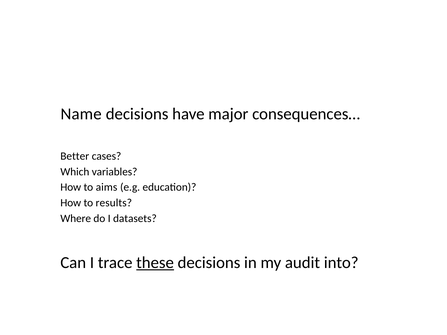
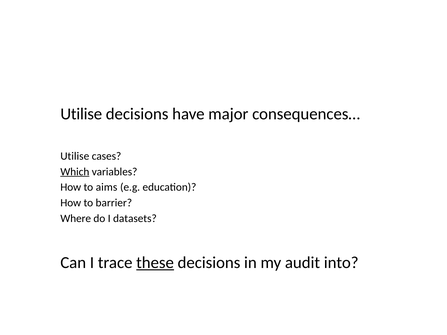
Name: Name -> Utilise (81, 114)
Better: Better -> Utilise (75, 156)
Which underline: none -> present (75, 172)
results: results -> barrier (114, 203)
